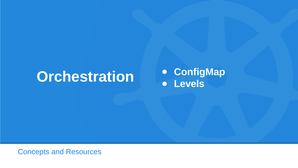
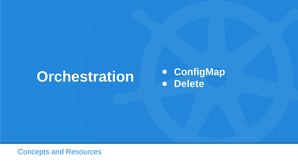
Levels: Levels -> Delete (189, 84)
